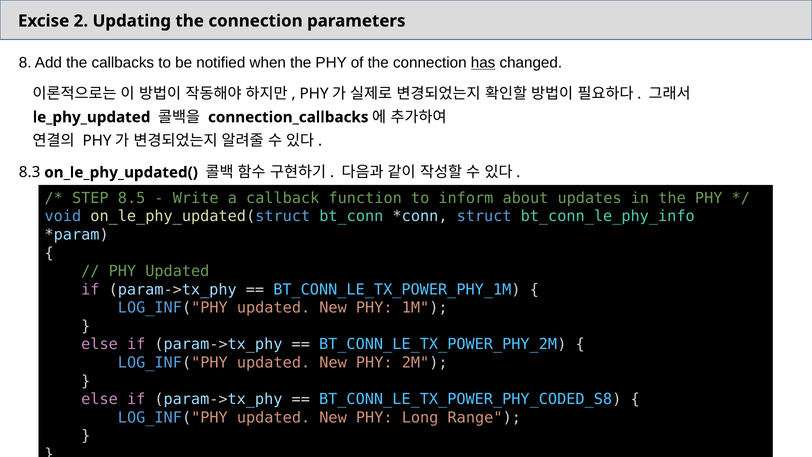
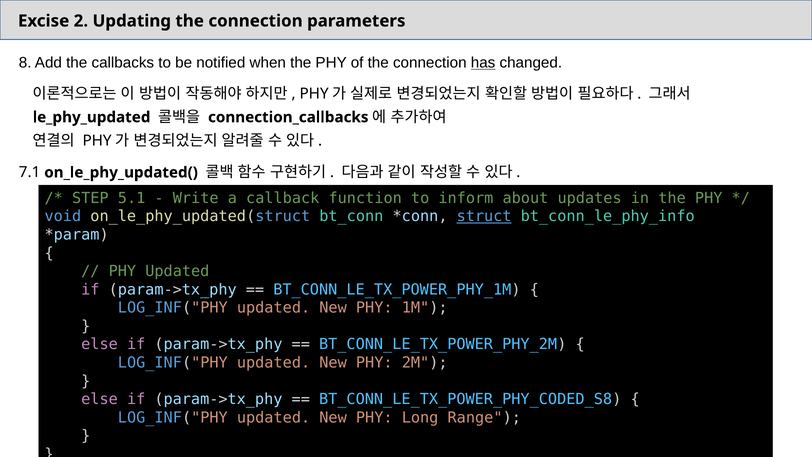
8.3: 8.3 -> 7.1 (30, 172)
8.5: 8.5 -> 5.1 (132, 198)
struct underline: none -> present (484, 216)
